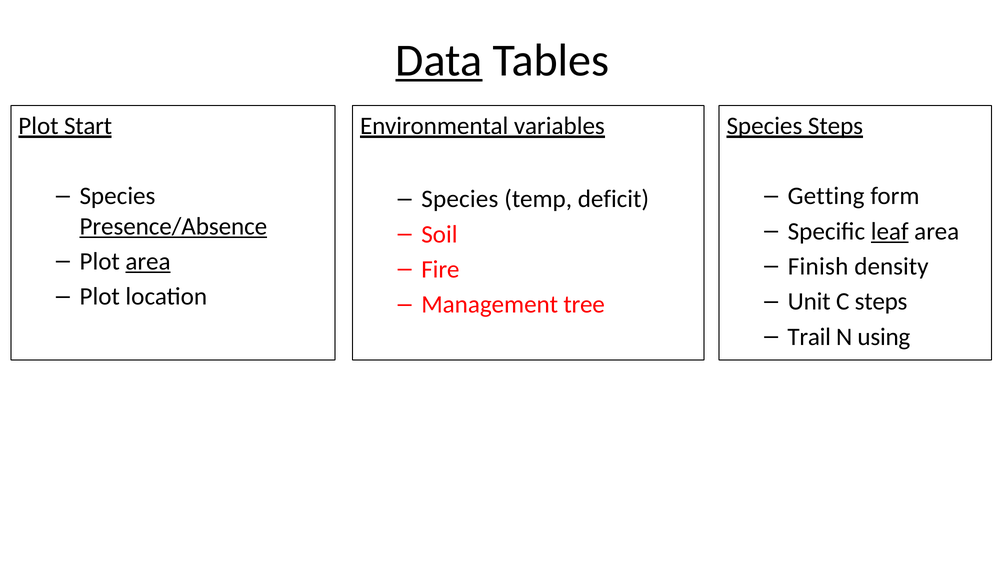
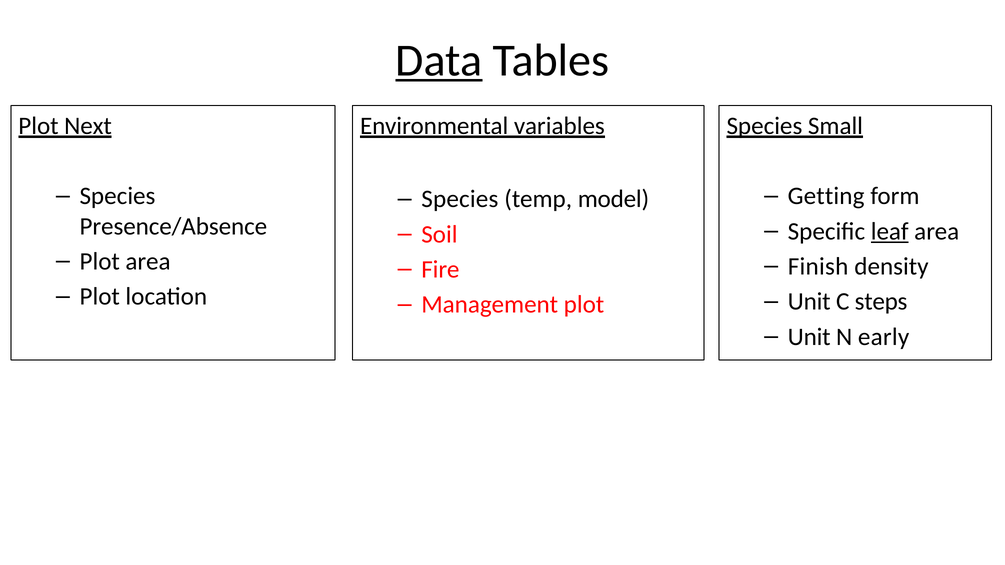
Start: Start -> Next (88, 126)
Species Steps: Steps -> Small (835, 126)
deficit: deficit -> model (613, 199)
Presence/Absence underline: present -> none (173, 226)
area underline: present -> none (148, 262)
Management tree: tree -> plot (584, 305)
Trail: Trail -> Unit (809, 337)
using: using -> early (884, 337)
